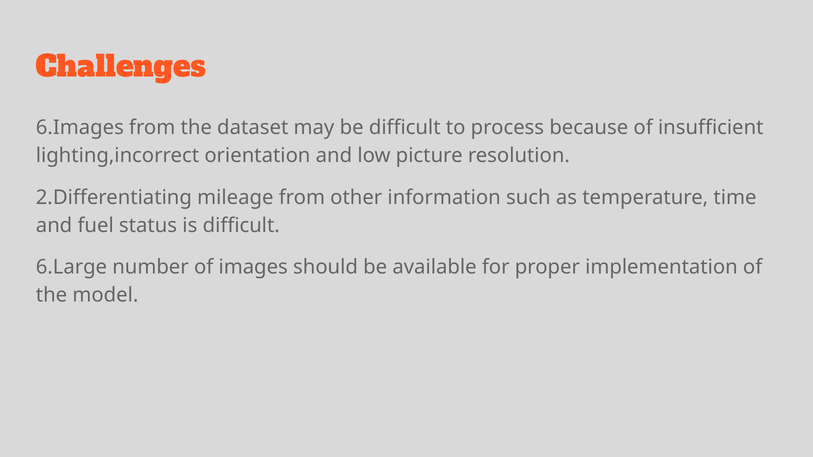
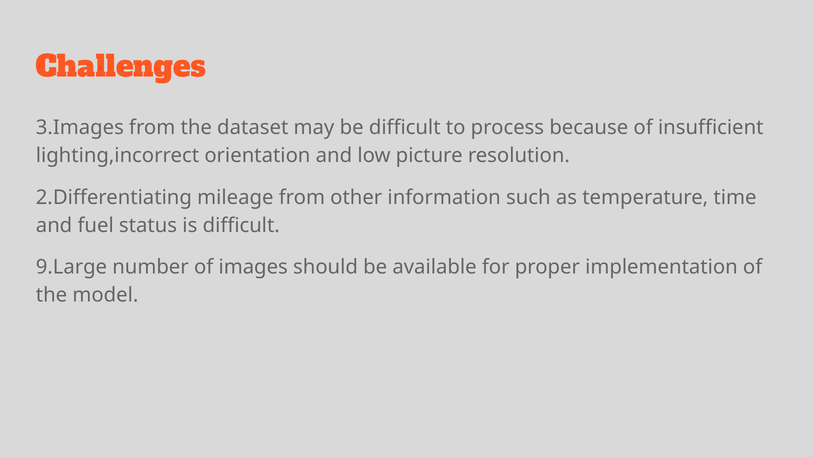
6.Images: 6.Images -> 3.Images (80, 128)
6.Large: 6.Large -> 9.Large (71, 267)
